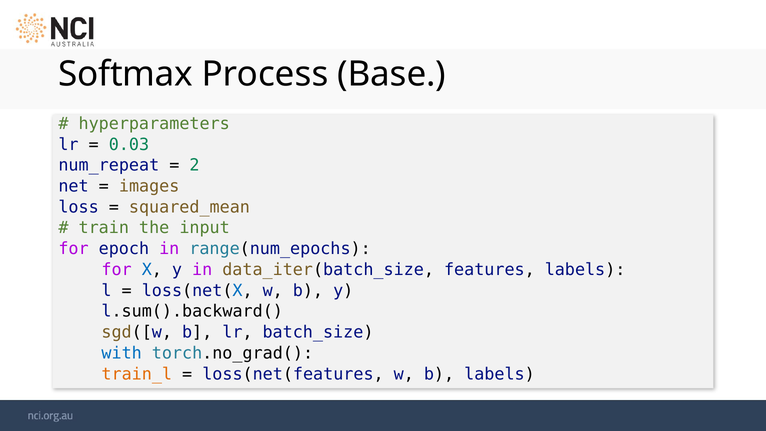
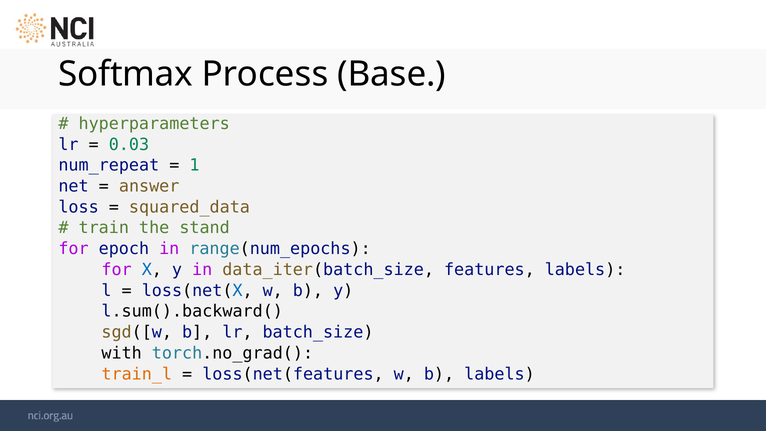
2: 2 -> 1 (195, 165)
images: images -> answer (149, 186)
squared_mean: squared_mean -> squared_data (189, 207)
input: input -> stand (205, 228)
with colour: blue -> black (122, 353)
